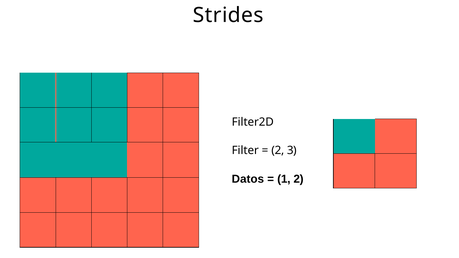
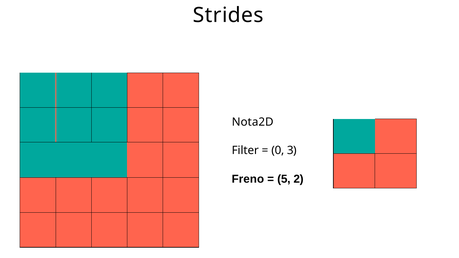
Filter2D: Filter2D -> Nota2D (253, 122)
2: 2 -> 0 (278, 151)
Datos: Datos -> Freno (248, 179)
1: 1 -> 5 (284, 179)
